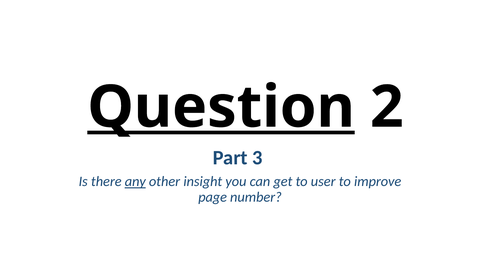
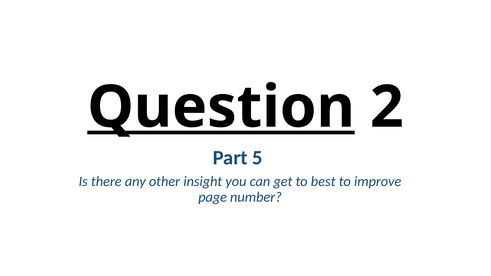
3: 3 -> 5 (257, 158)
any underline: present -> none (135, 182)
user: user -> best (323, 182)
